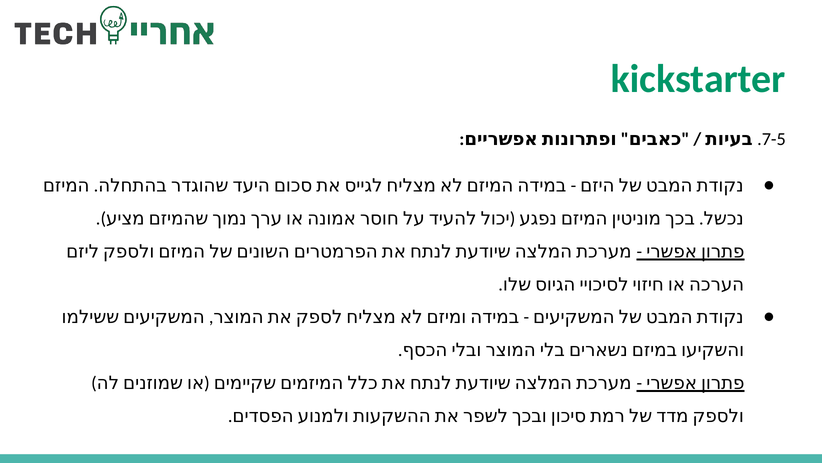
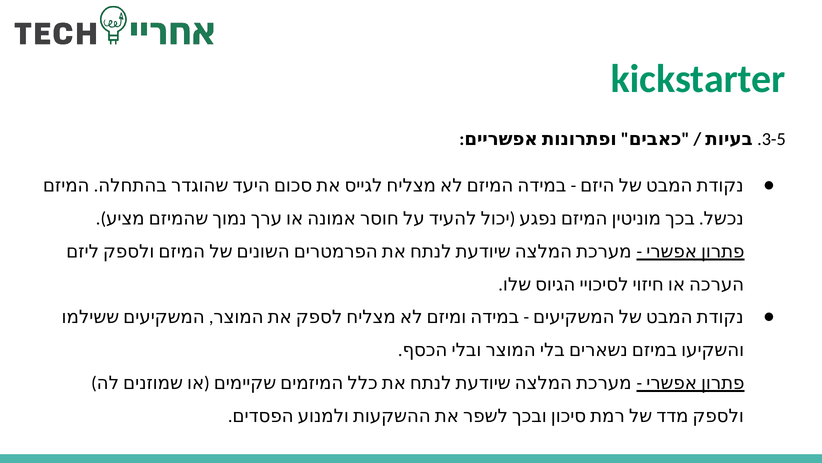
7-5: 7-5 -> 3-5 (774, 139)
